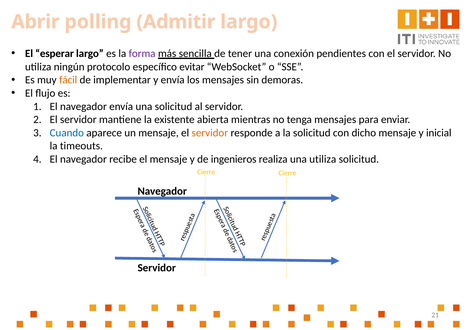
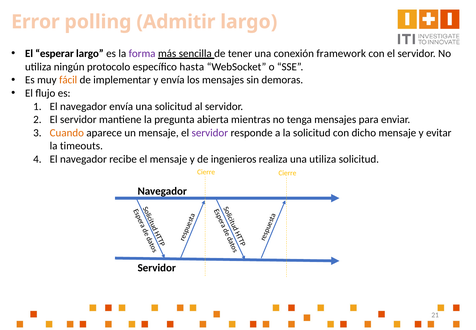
Abrir: Abrir -> Error (35, 22)
pendientes: pendientes -> framework (341, 53)
evitar: evitar -> hasta (192, 67)
existente: existente -> pregunta (174, 119)
Cuando colour: blue -> orange (67, 133)
servidor colour: orange -> purple (210, 133)
inicial: inicial -> evitar (439, 133)
